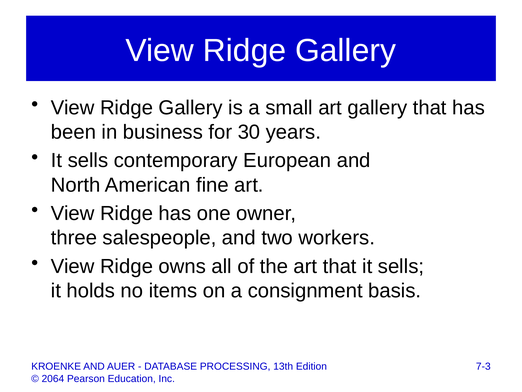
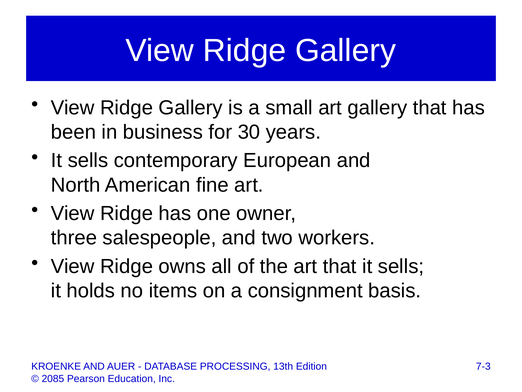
2064: 2064 -> 2085 (53, 378)
